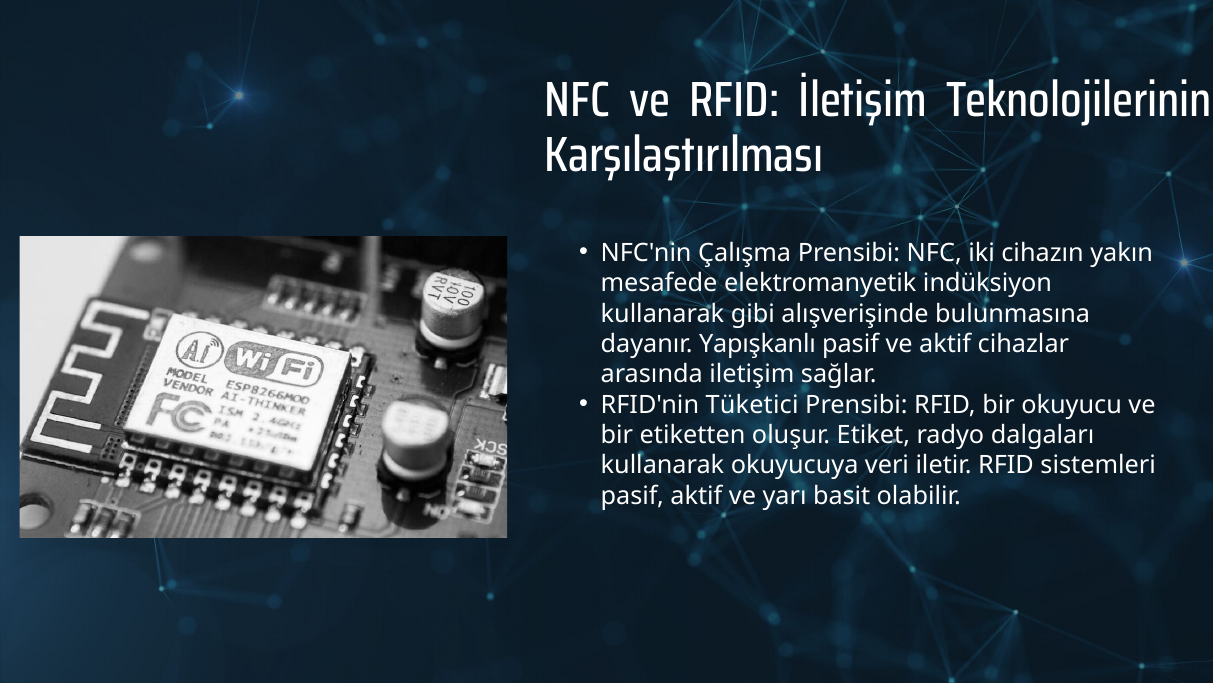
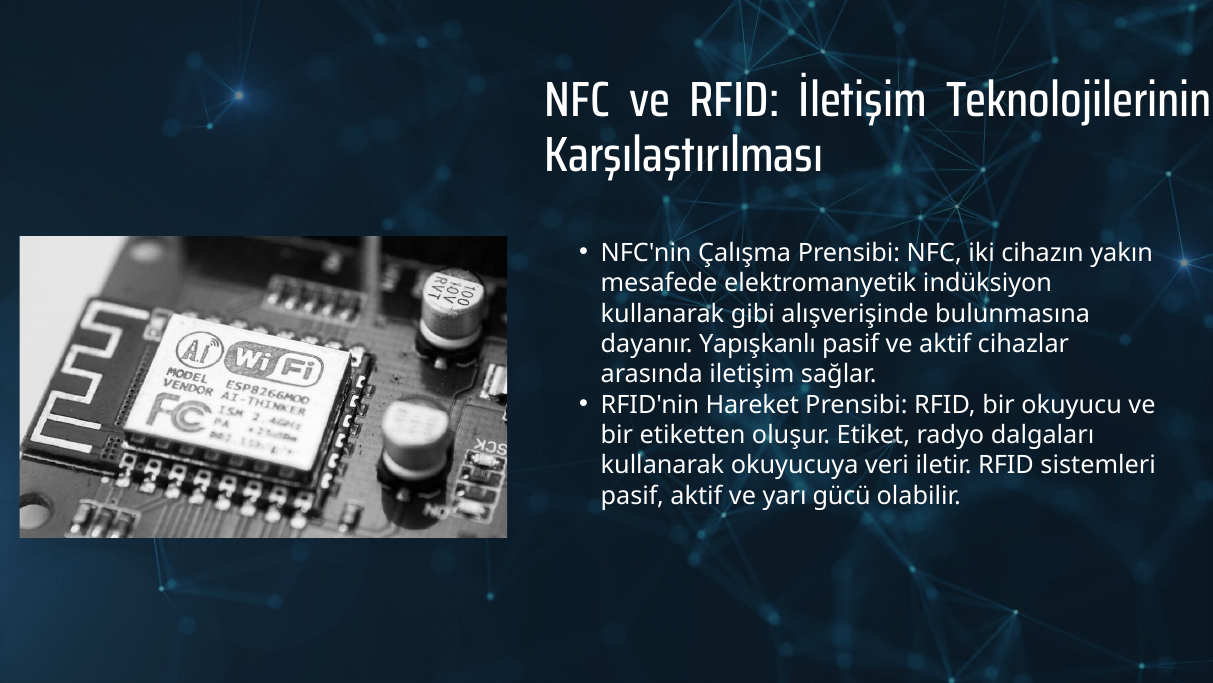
Tüketici: Tüketici -> Hareket (752, 404)
basit: basit -> gücü (842, 495)
